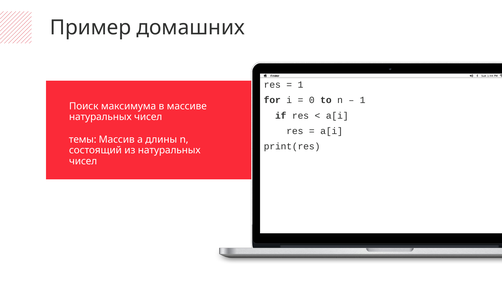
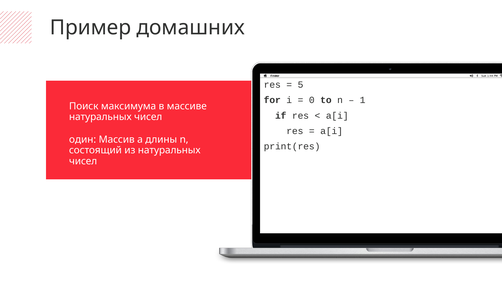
1: 1 -> 5 (301, 85)
темы: темы -> один (83, 140)
